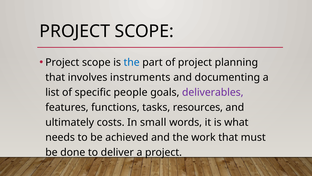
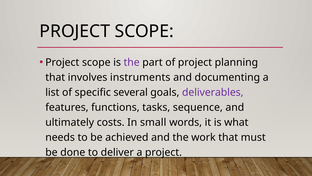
the colour: blue -> purple (132, 62)
people: people -> several (131, 92)
resources: resources -> sequence (198, 107)
